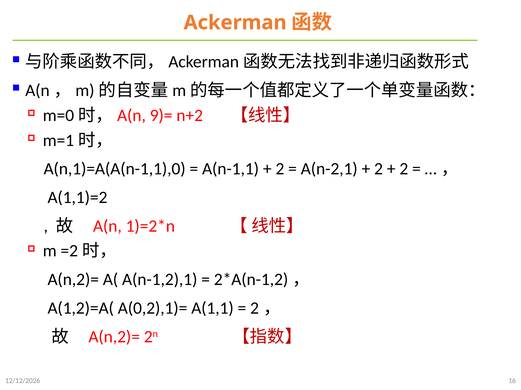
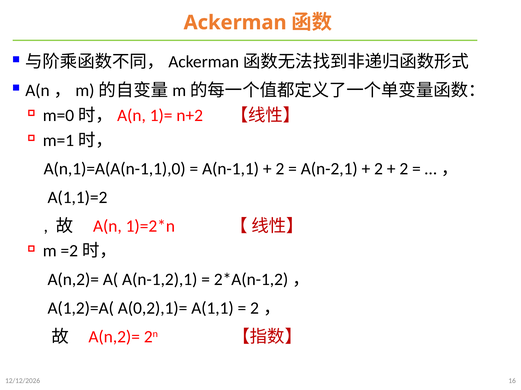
9)=: 9)= -> 1)= (161, 116)
